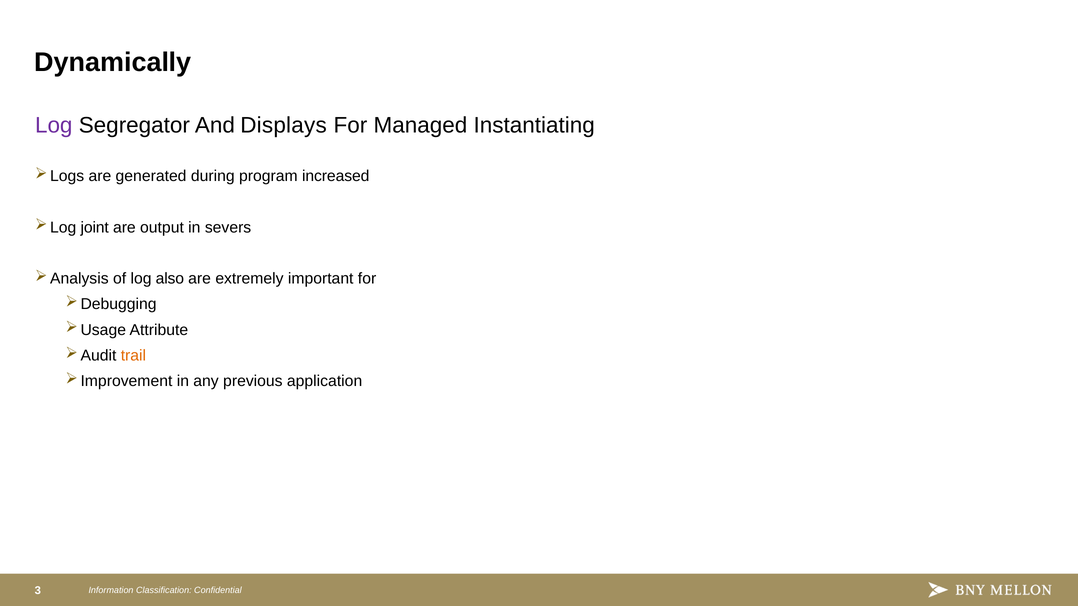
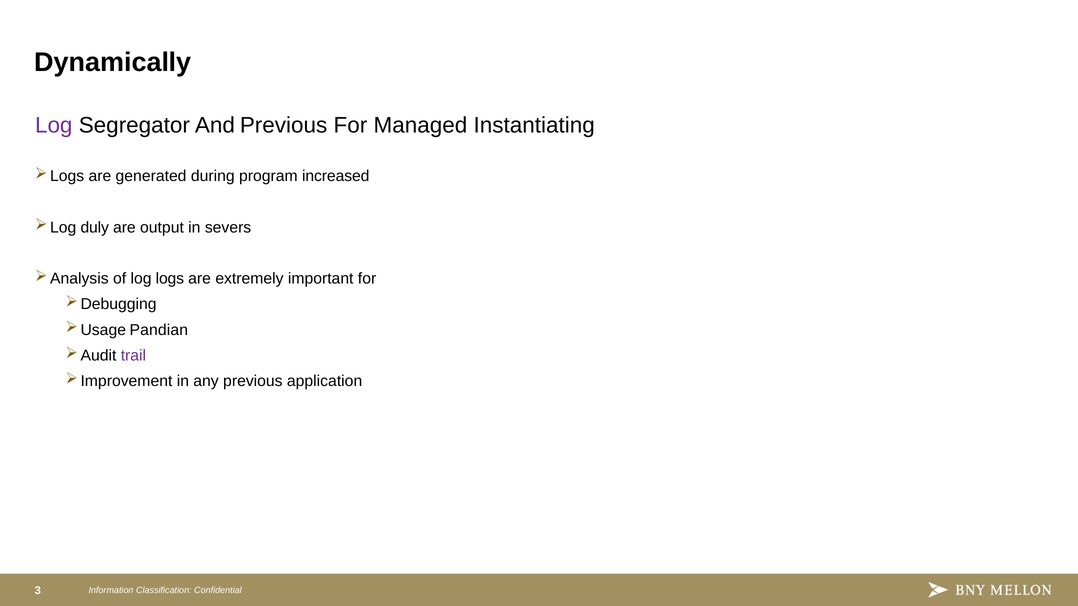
And Displays: Displays -> Previous (284, 125)
joint: joint -> duly (95, 228)
also: also -> logs (170, 279)
Attribute: Attribute -> Pandian (159, 330)
trail colour: orange -> purple (133, 356)
